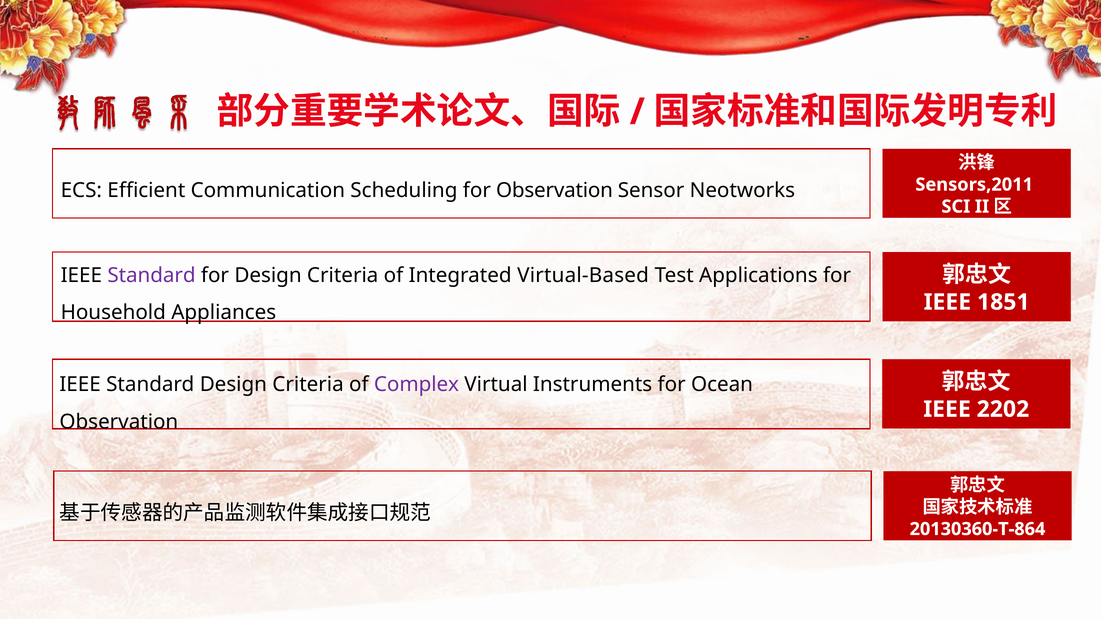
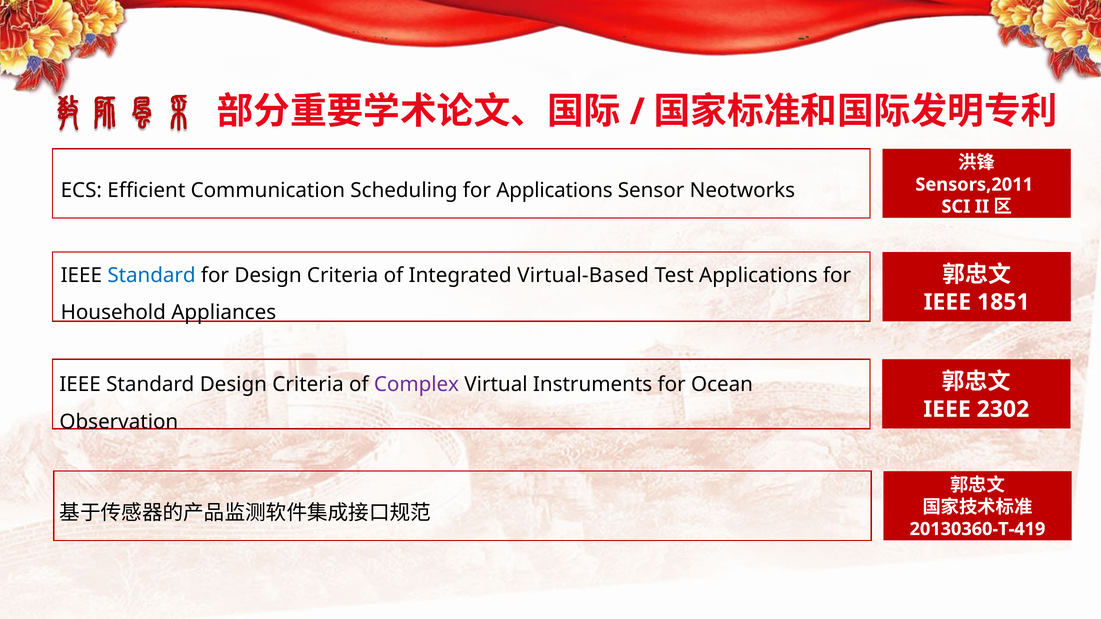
for Observation: Observation -> Applications (554, 191)
Standard colour: purple -> blue (152, 275)
2202: 2202 -> 2302 (1003, 409)
20130360-T-864: 20130360-T-864 -> 20130360-T-419 (977, 529)
